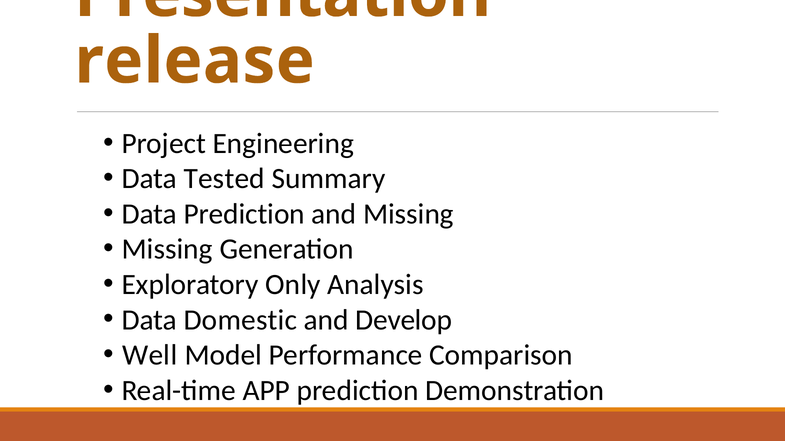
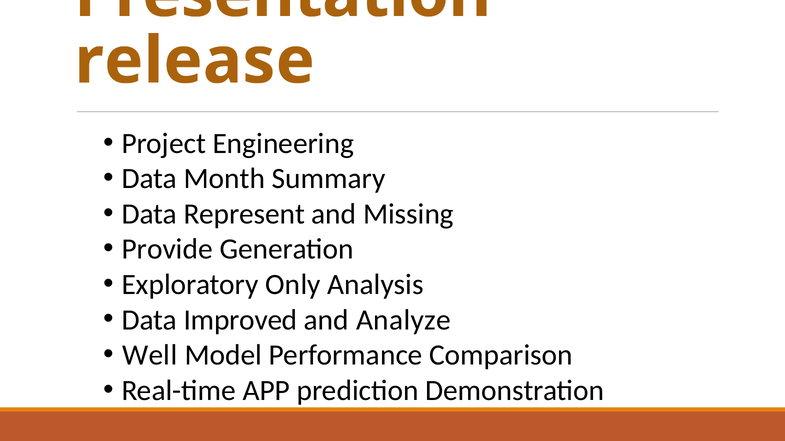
Tested: Tested -> Month (224, 179)
Data Prediction: Prediction -> Represent (244, 214)
Missing: Missing -> Provide (167, 250)
Domestic: Domestic -> Improved (241, 320)
Develop: Develop -> Analyze (403, 320)
